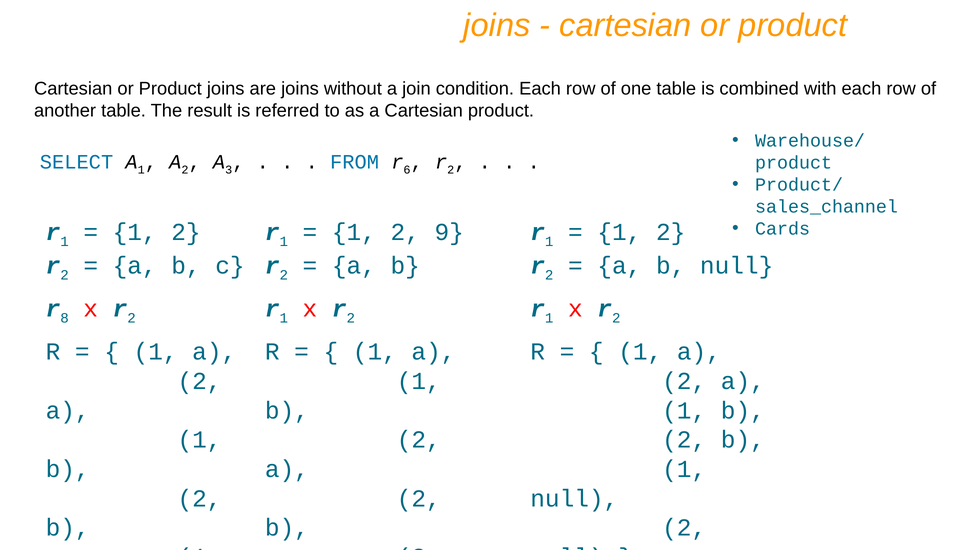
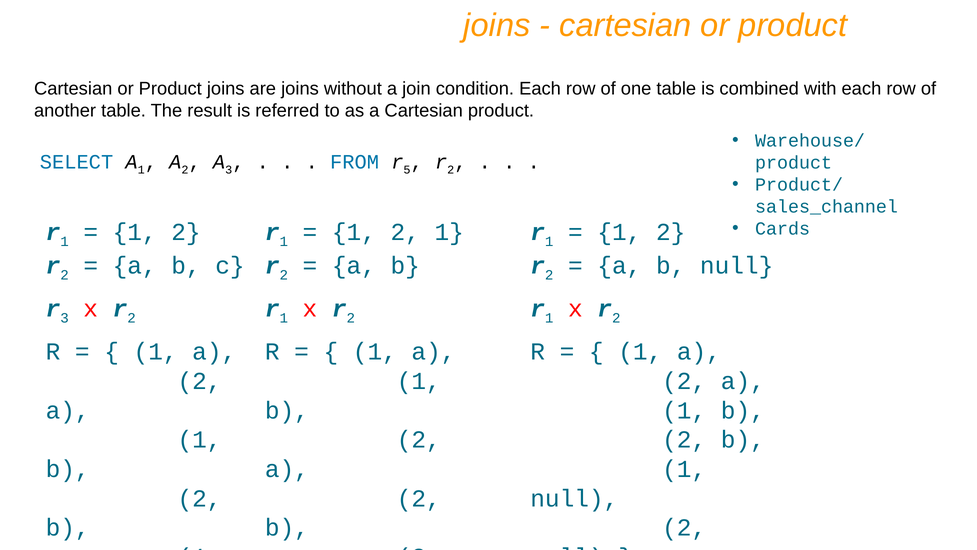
6: 6 -> 5 (407, 170)
2 9: 9 -> 1 (449, 232)
r 8: 8 -> 3 (65, 318)
